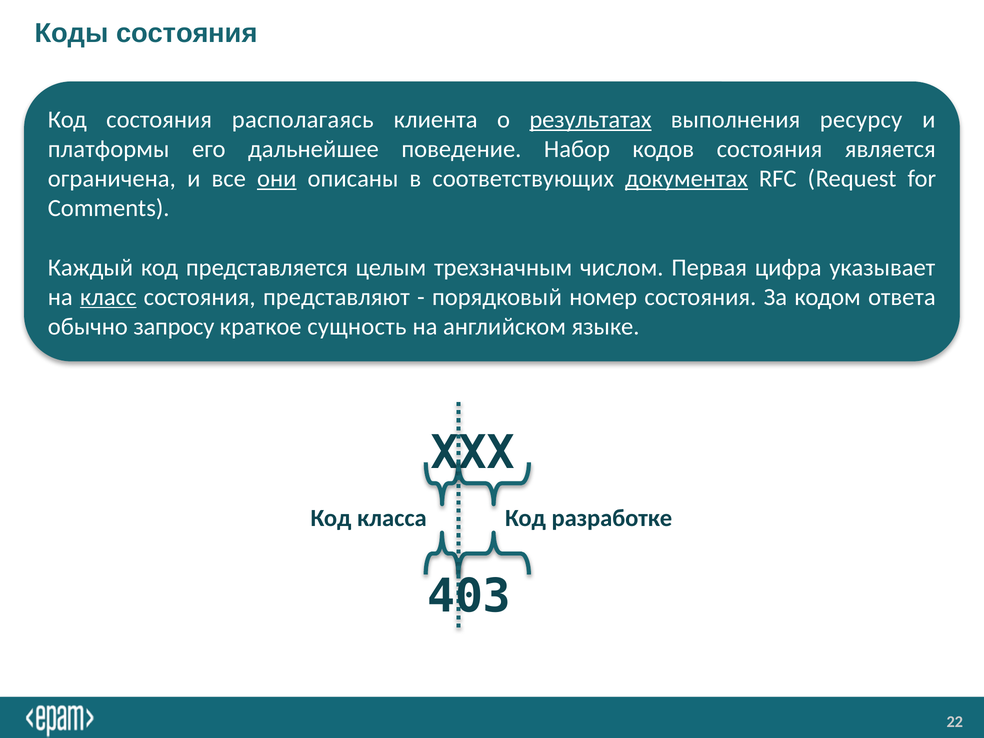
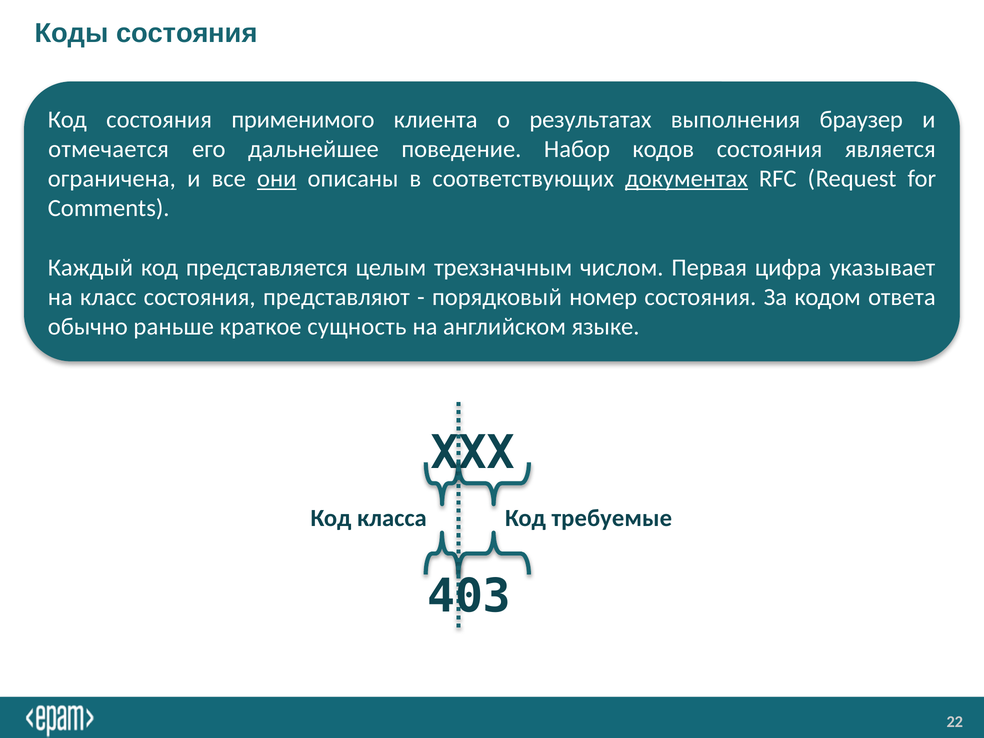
располагаясь: располагаясь -> применимого (303, 120)
результатах underline: present -> none (591, 120)
ресурсу: ресурсу -> браузер (861, 120)
платформы: платформы -> отмечается (109, 149)
класс underline: present -> none (108, 297)
запросу: запросу -> раньше (174, 326)
разработке: разработке -> требуемые (612, 518)
